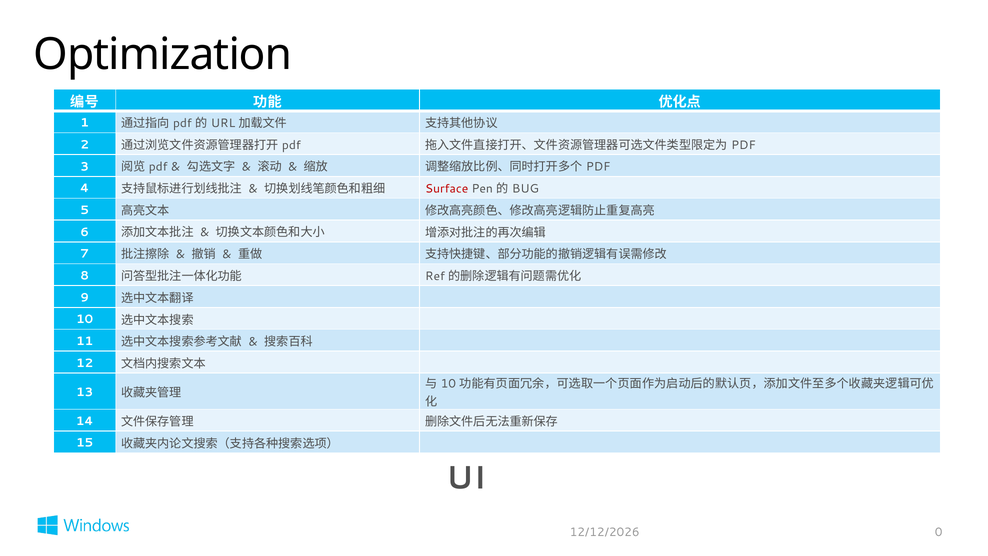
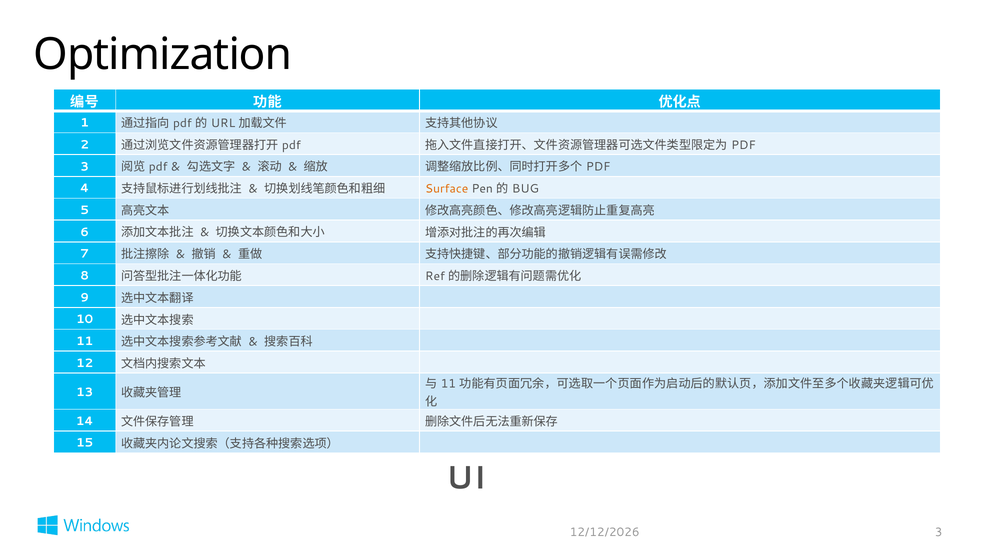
Surface colour: red -> orange (447, 189)
10: 10 -> 11 (448, 384)
0: 0 -> 3 (939, 532)
